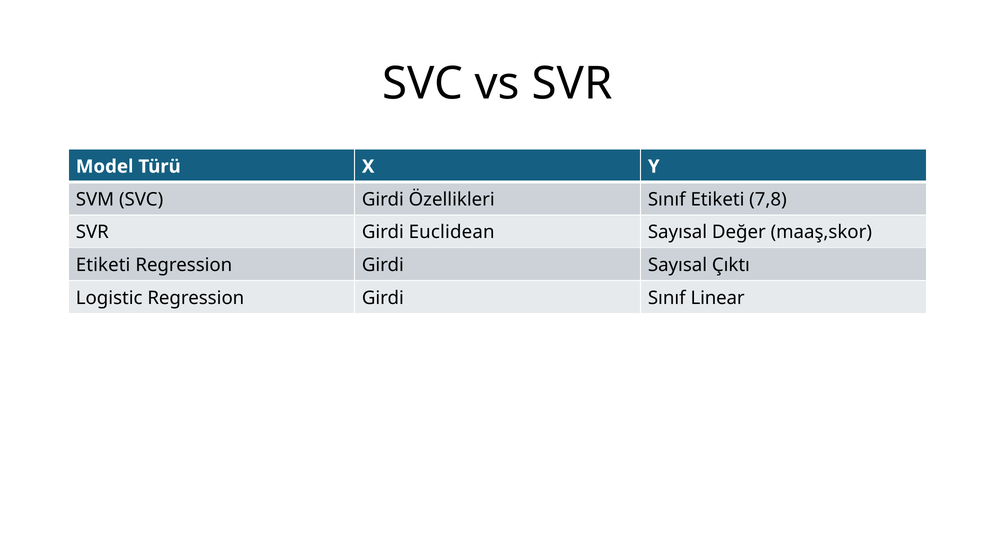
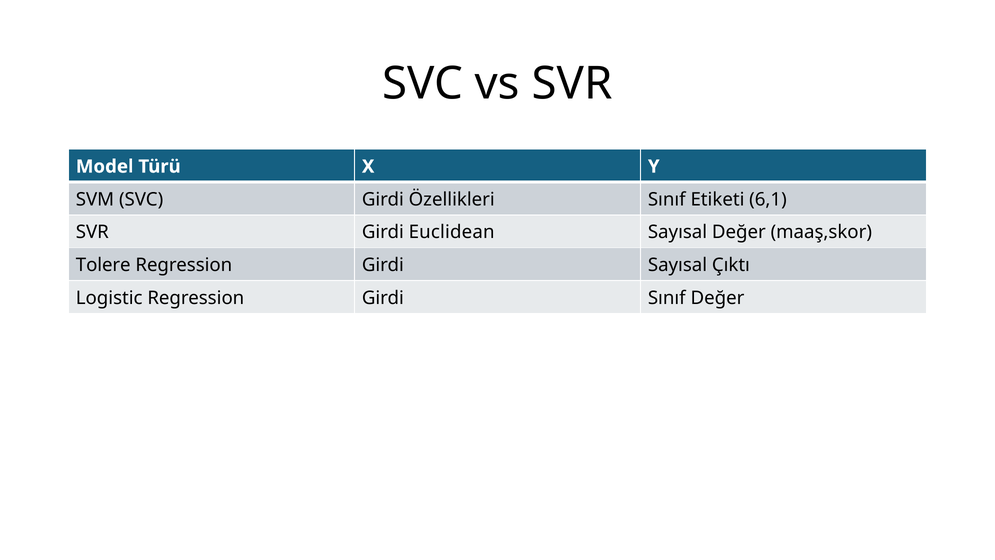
7,8: 7,8 -> 6,1 (768, 199)
Etiketi: Etiketi -> Tolere (103, 265)
Sınıf Linear: Linear -> Değer (717, 298)
